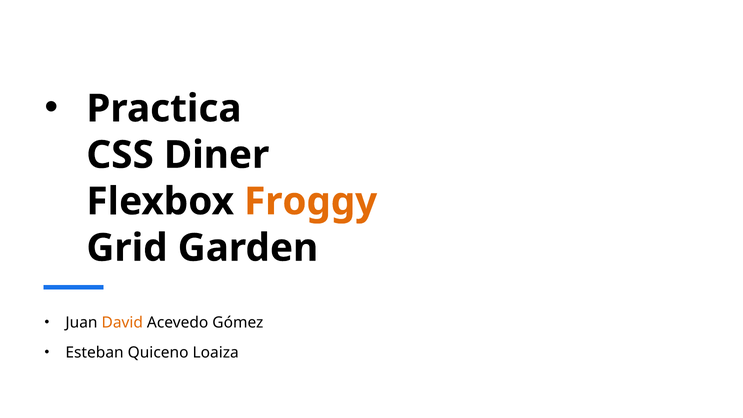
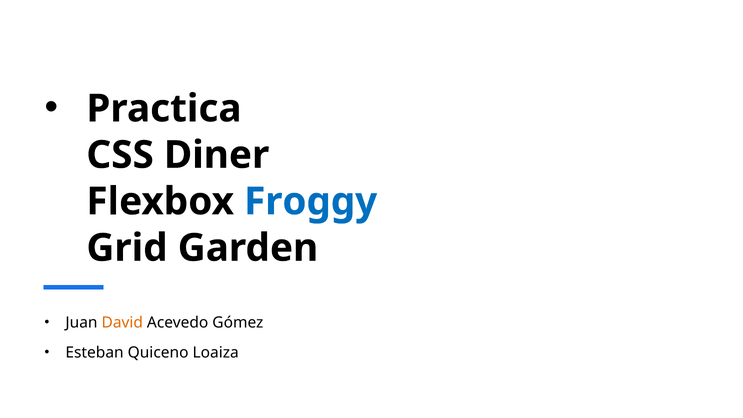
Froggy colour: orange -> blue (311, 202)
